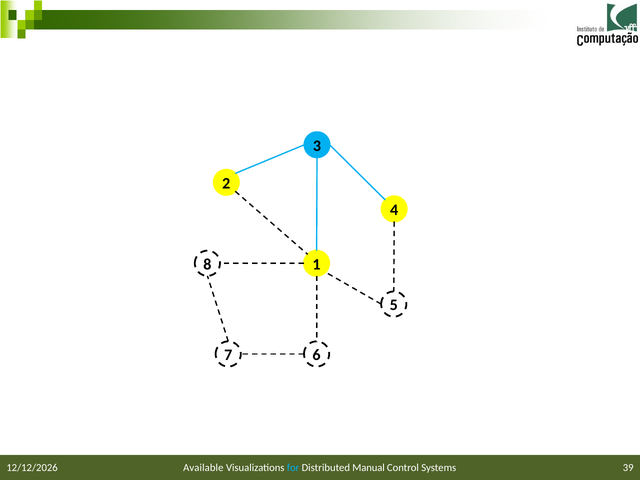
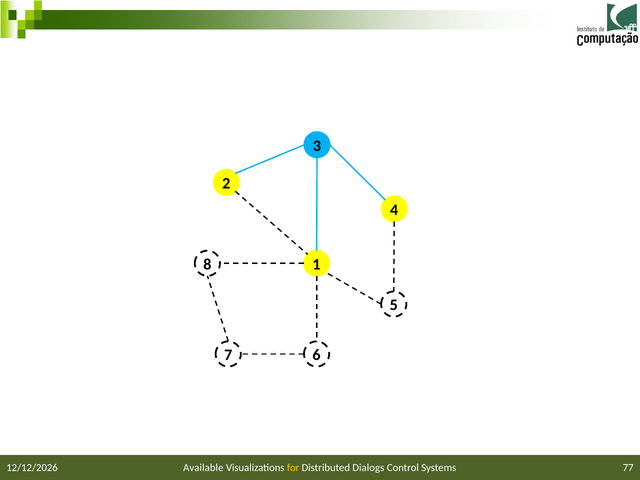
for colour: light blue -> yellow (293, 468)
Manual: Manual -> Dialogs (368, 468)
39: 39 -> 77 (628, 468)
